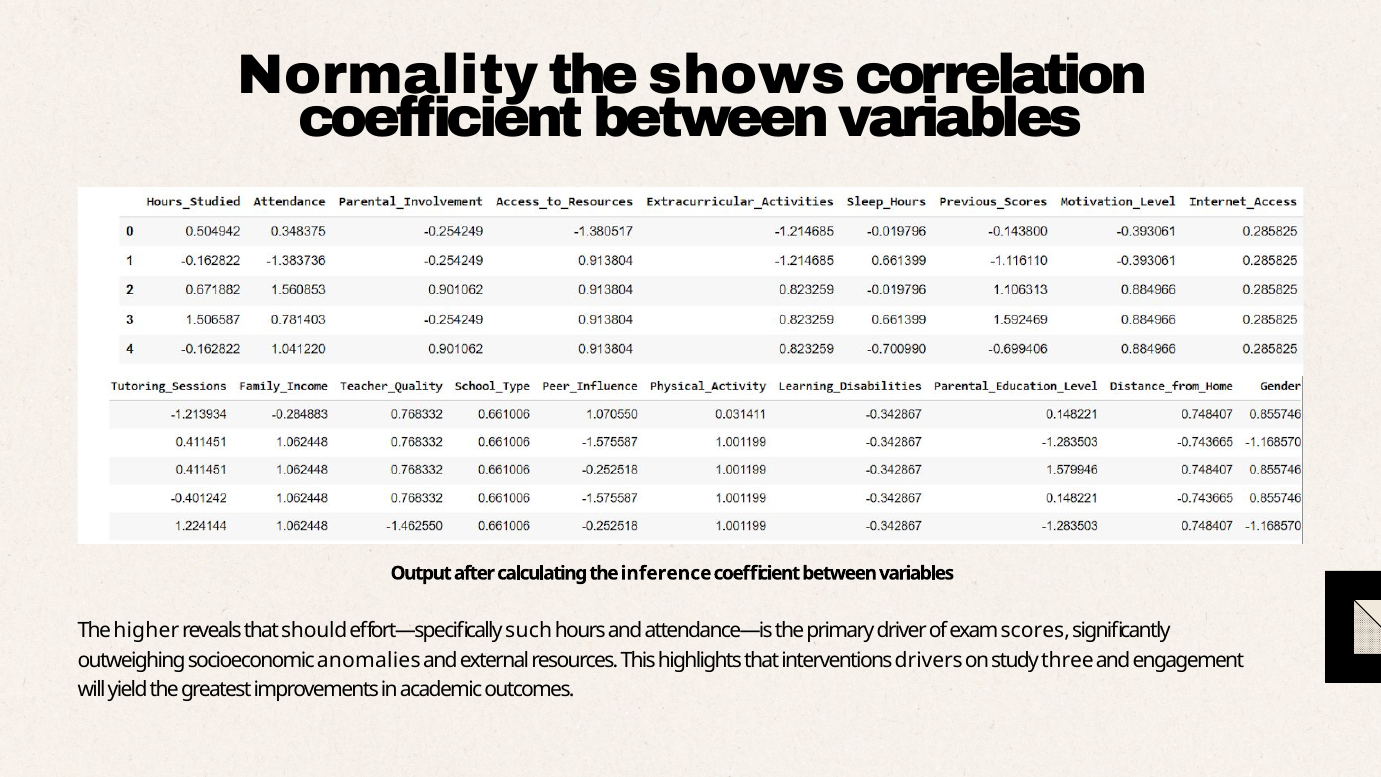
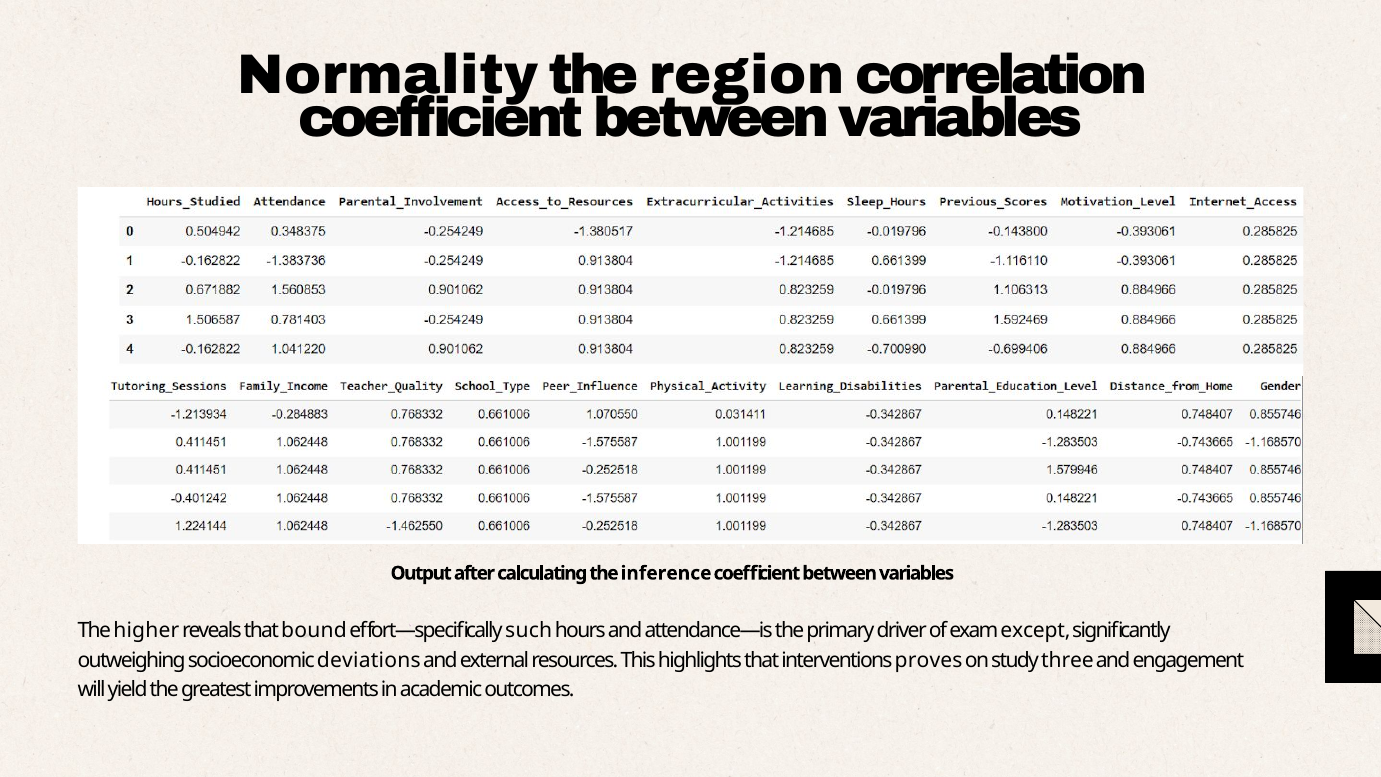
shows: shows -> region (747, 75)
should: should -> bound (314, 631)
scores: scores -> except (1035, 631)
anomalies: anomalies -> deviations (369, 660)
drivers: drivers -> proves (929, 660)
